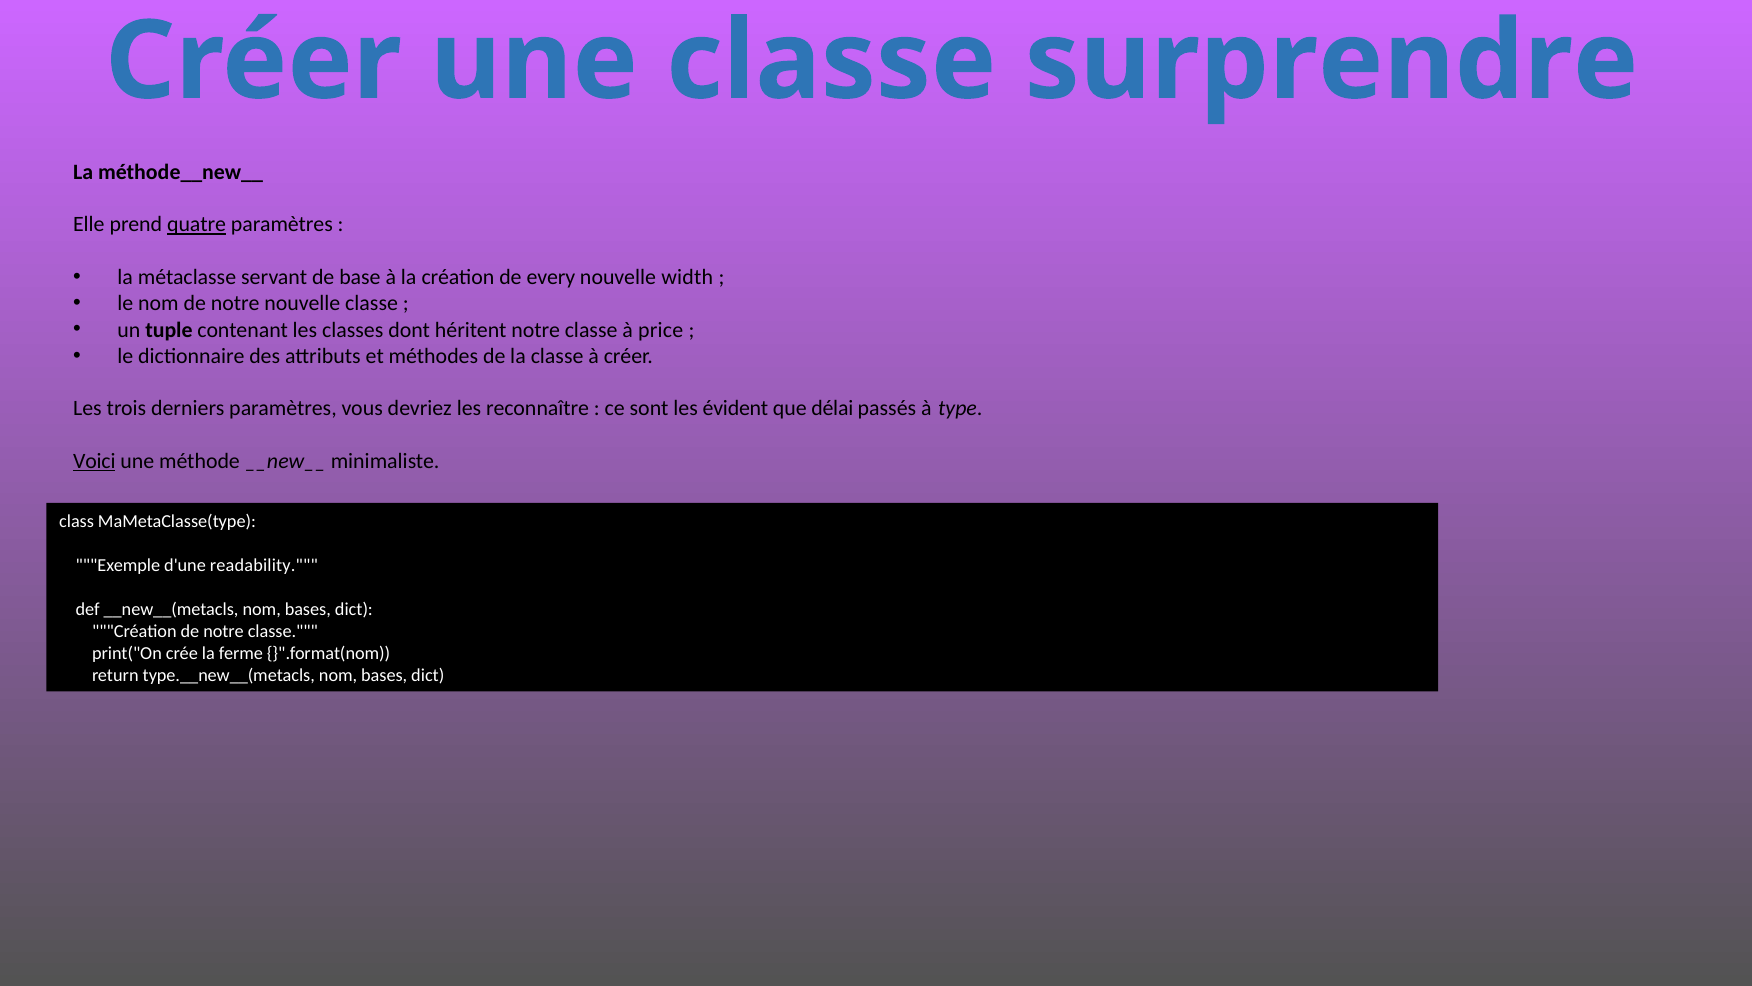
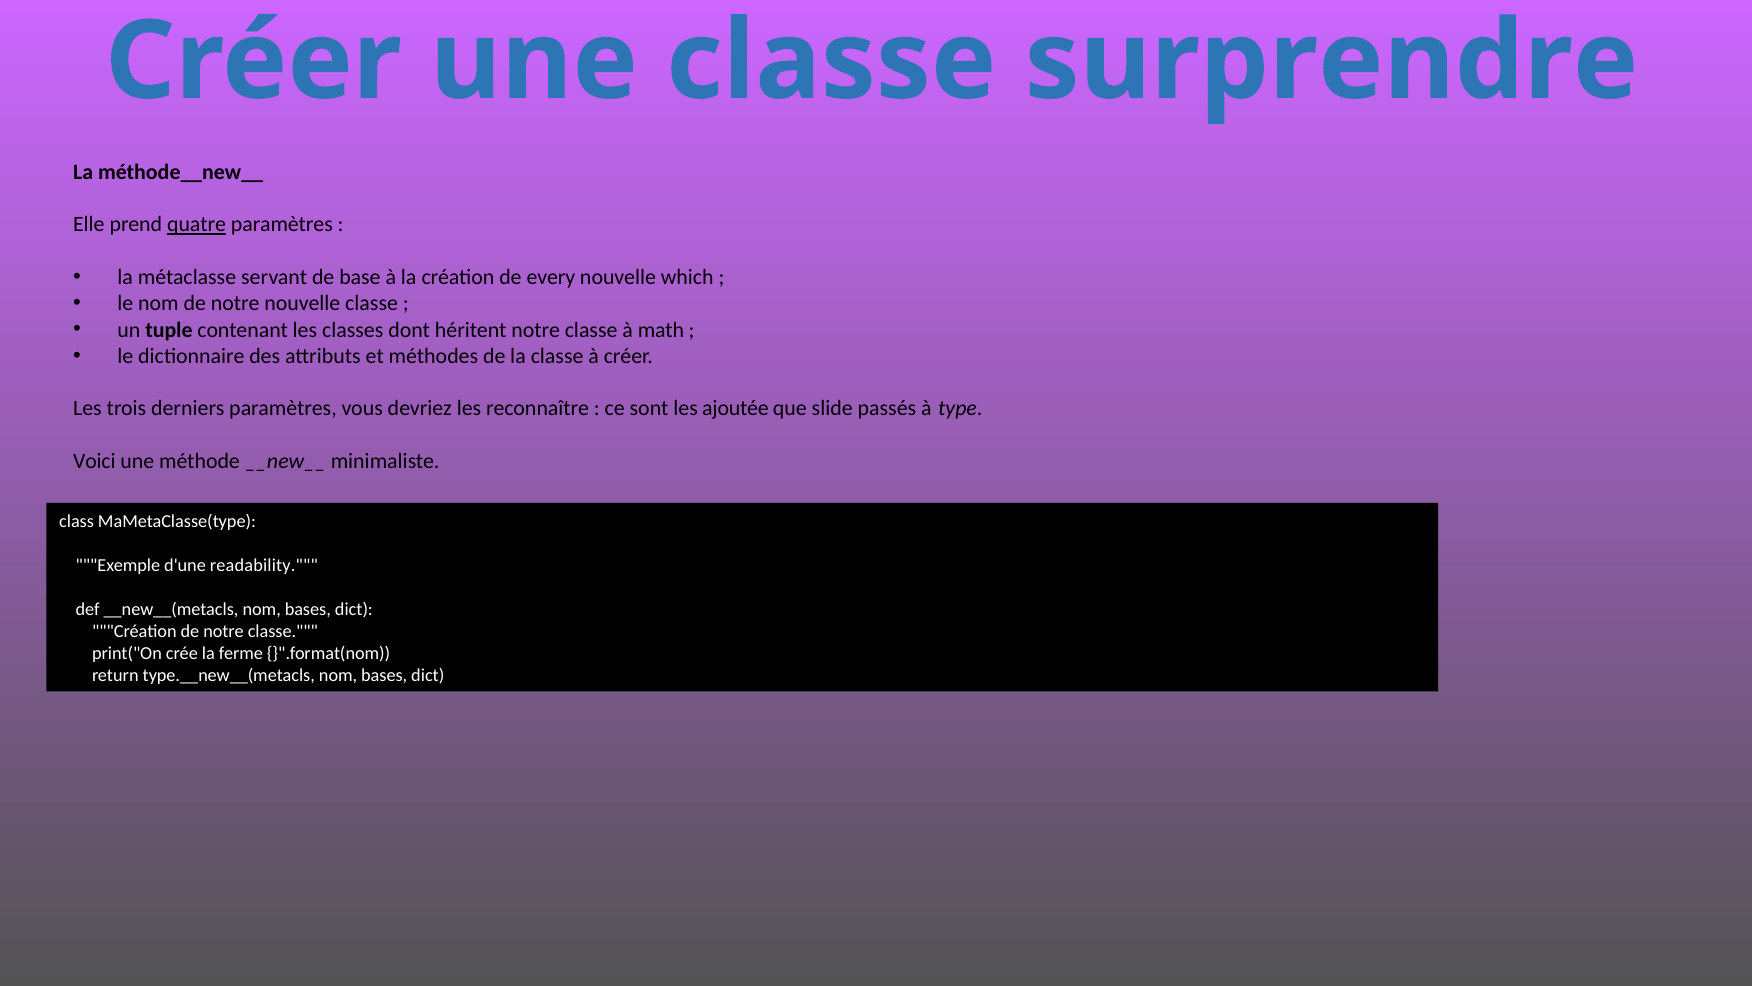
width: width -> which (687, 277)
price: price -> math (661, 330)
évident: évident -> ajoutée (735, 408)
délai: délai -> slide (832, 408)
Voici underline: present -> none (94, 461)
